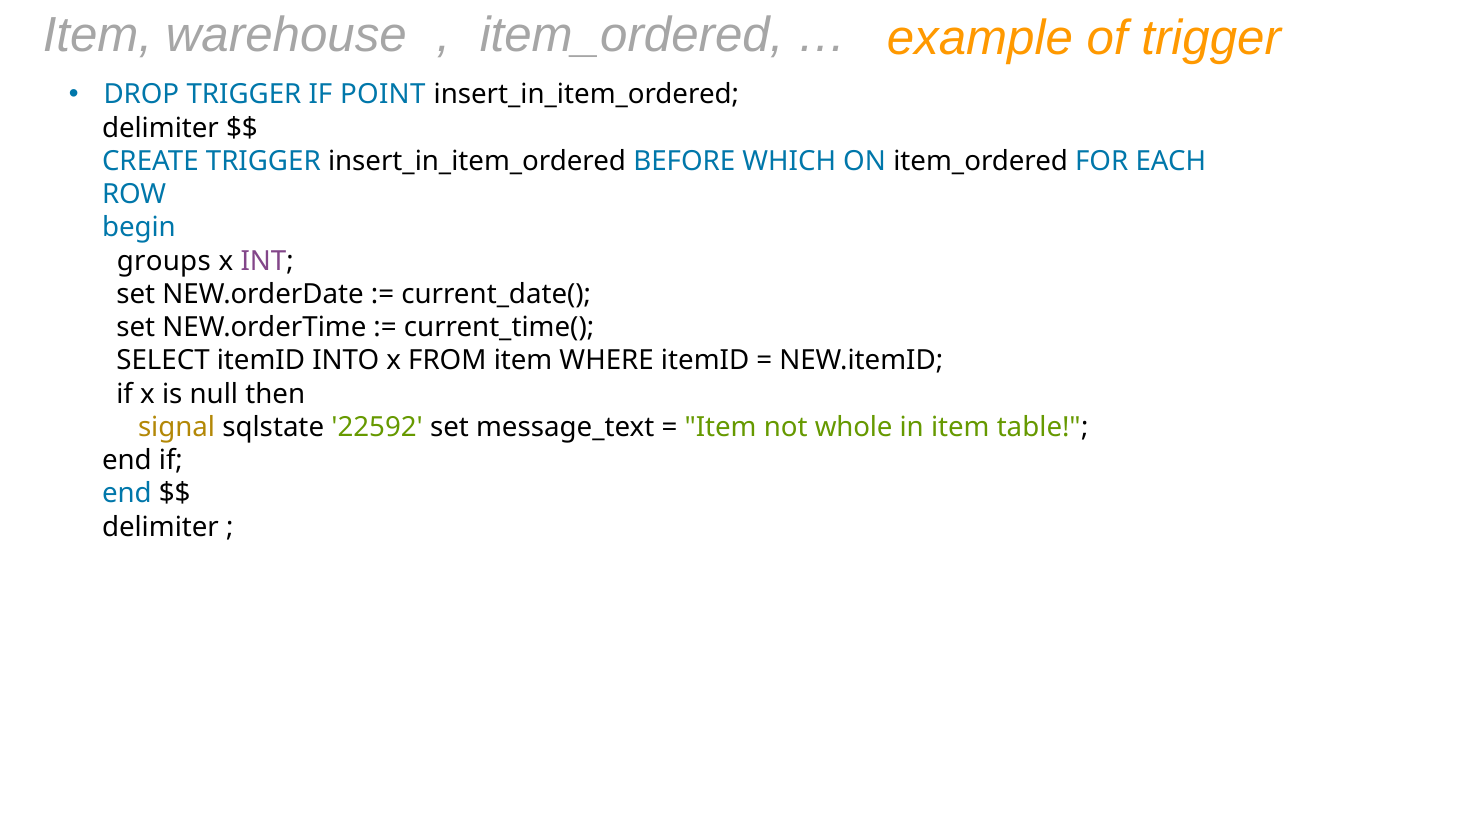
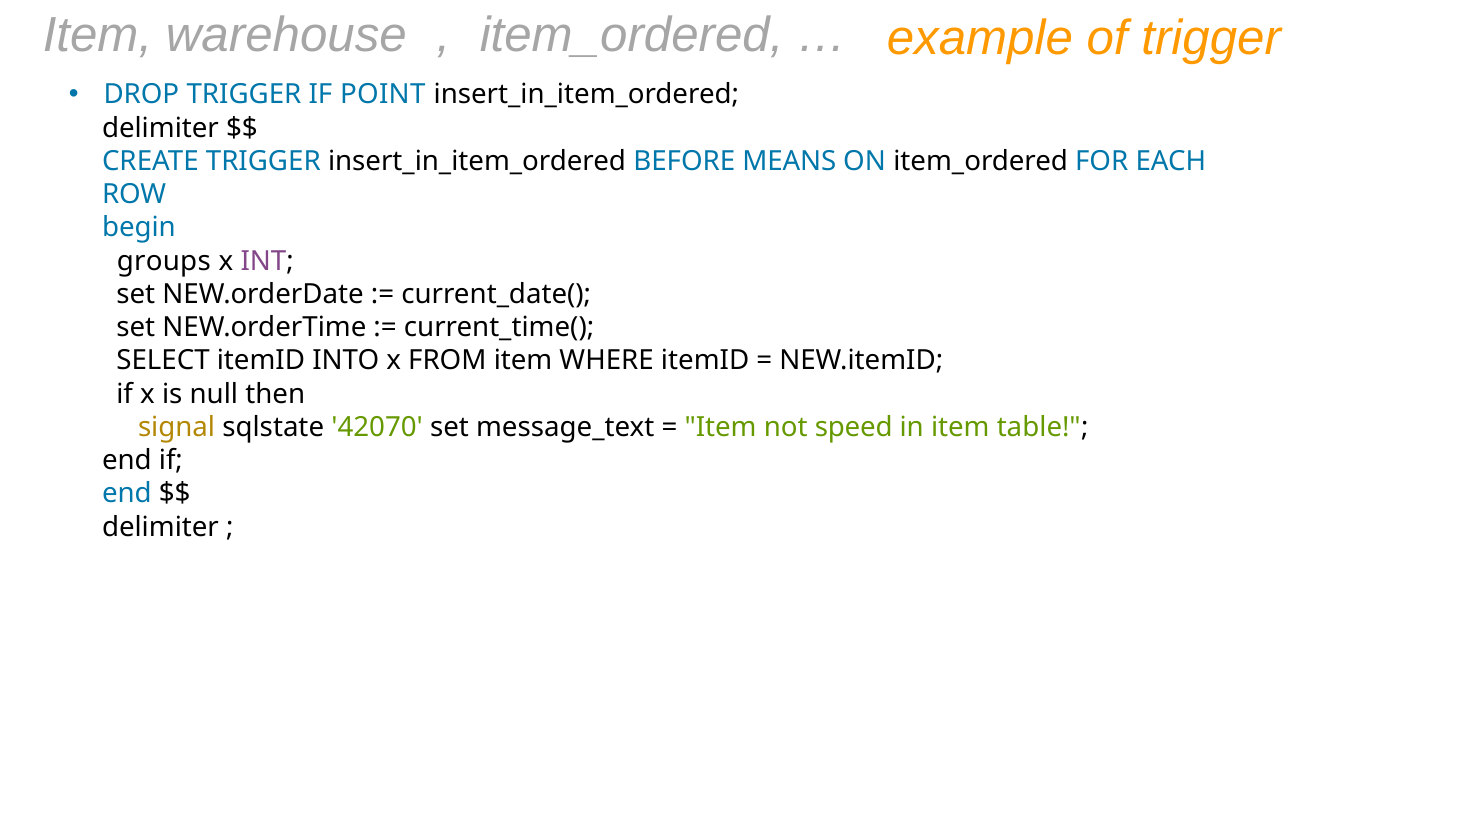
WHICH: WHICH -> MEANS (789, 161)
22592: 22592 -> 42070 (377, 427)
whole: whole -> speed (854, 427)
